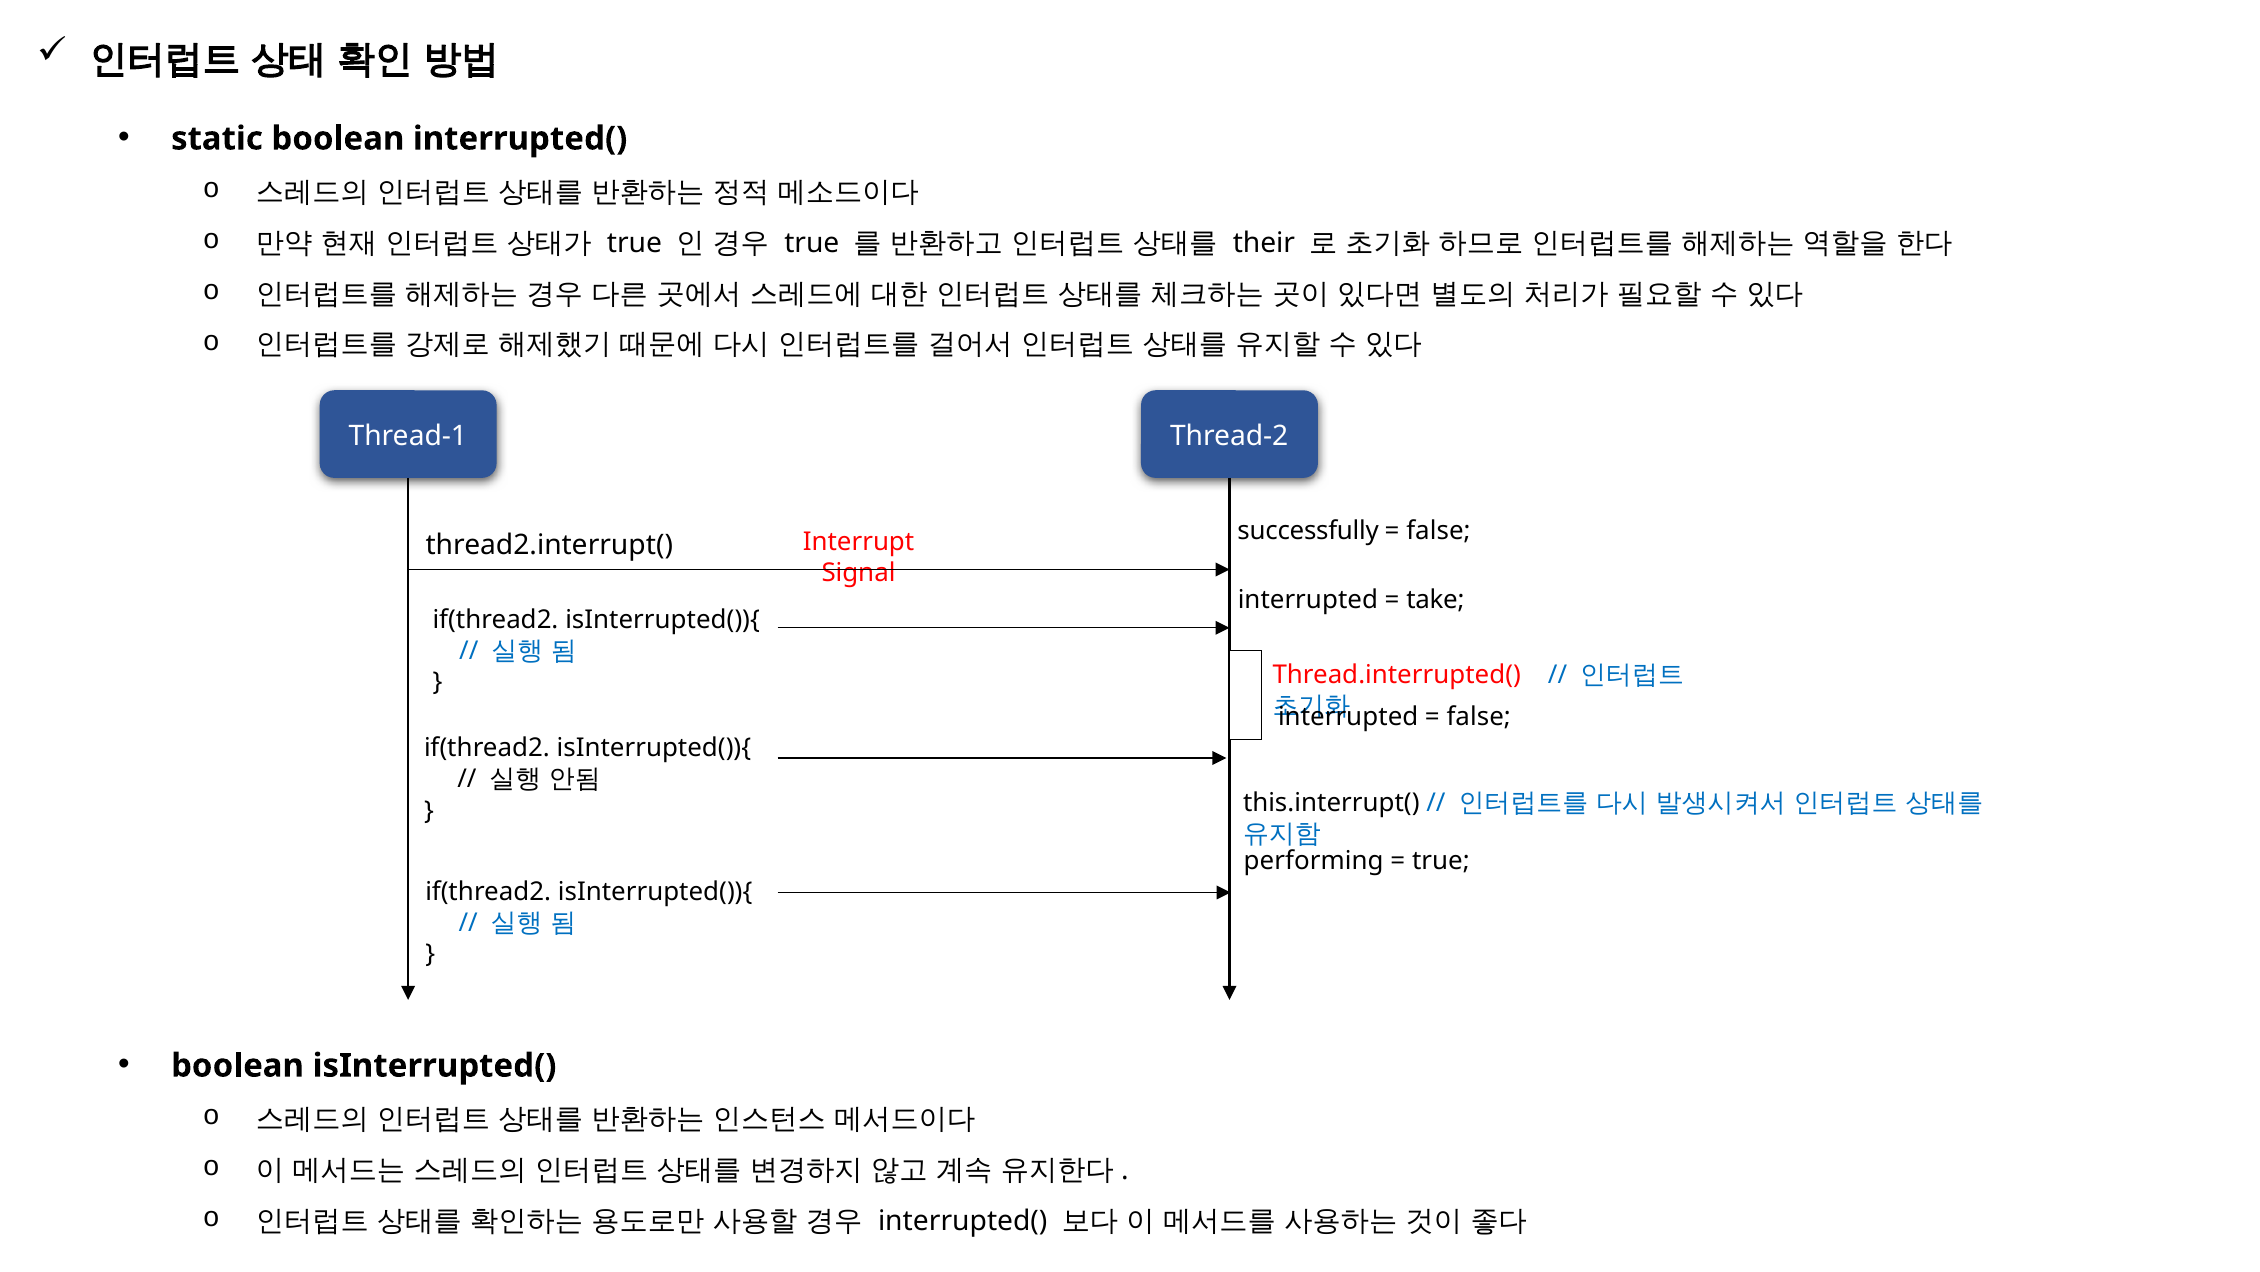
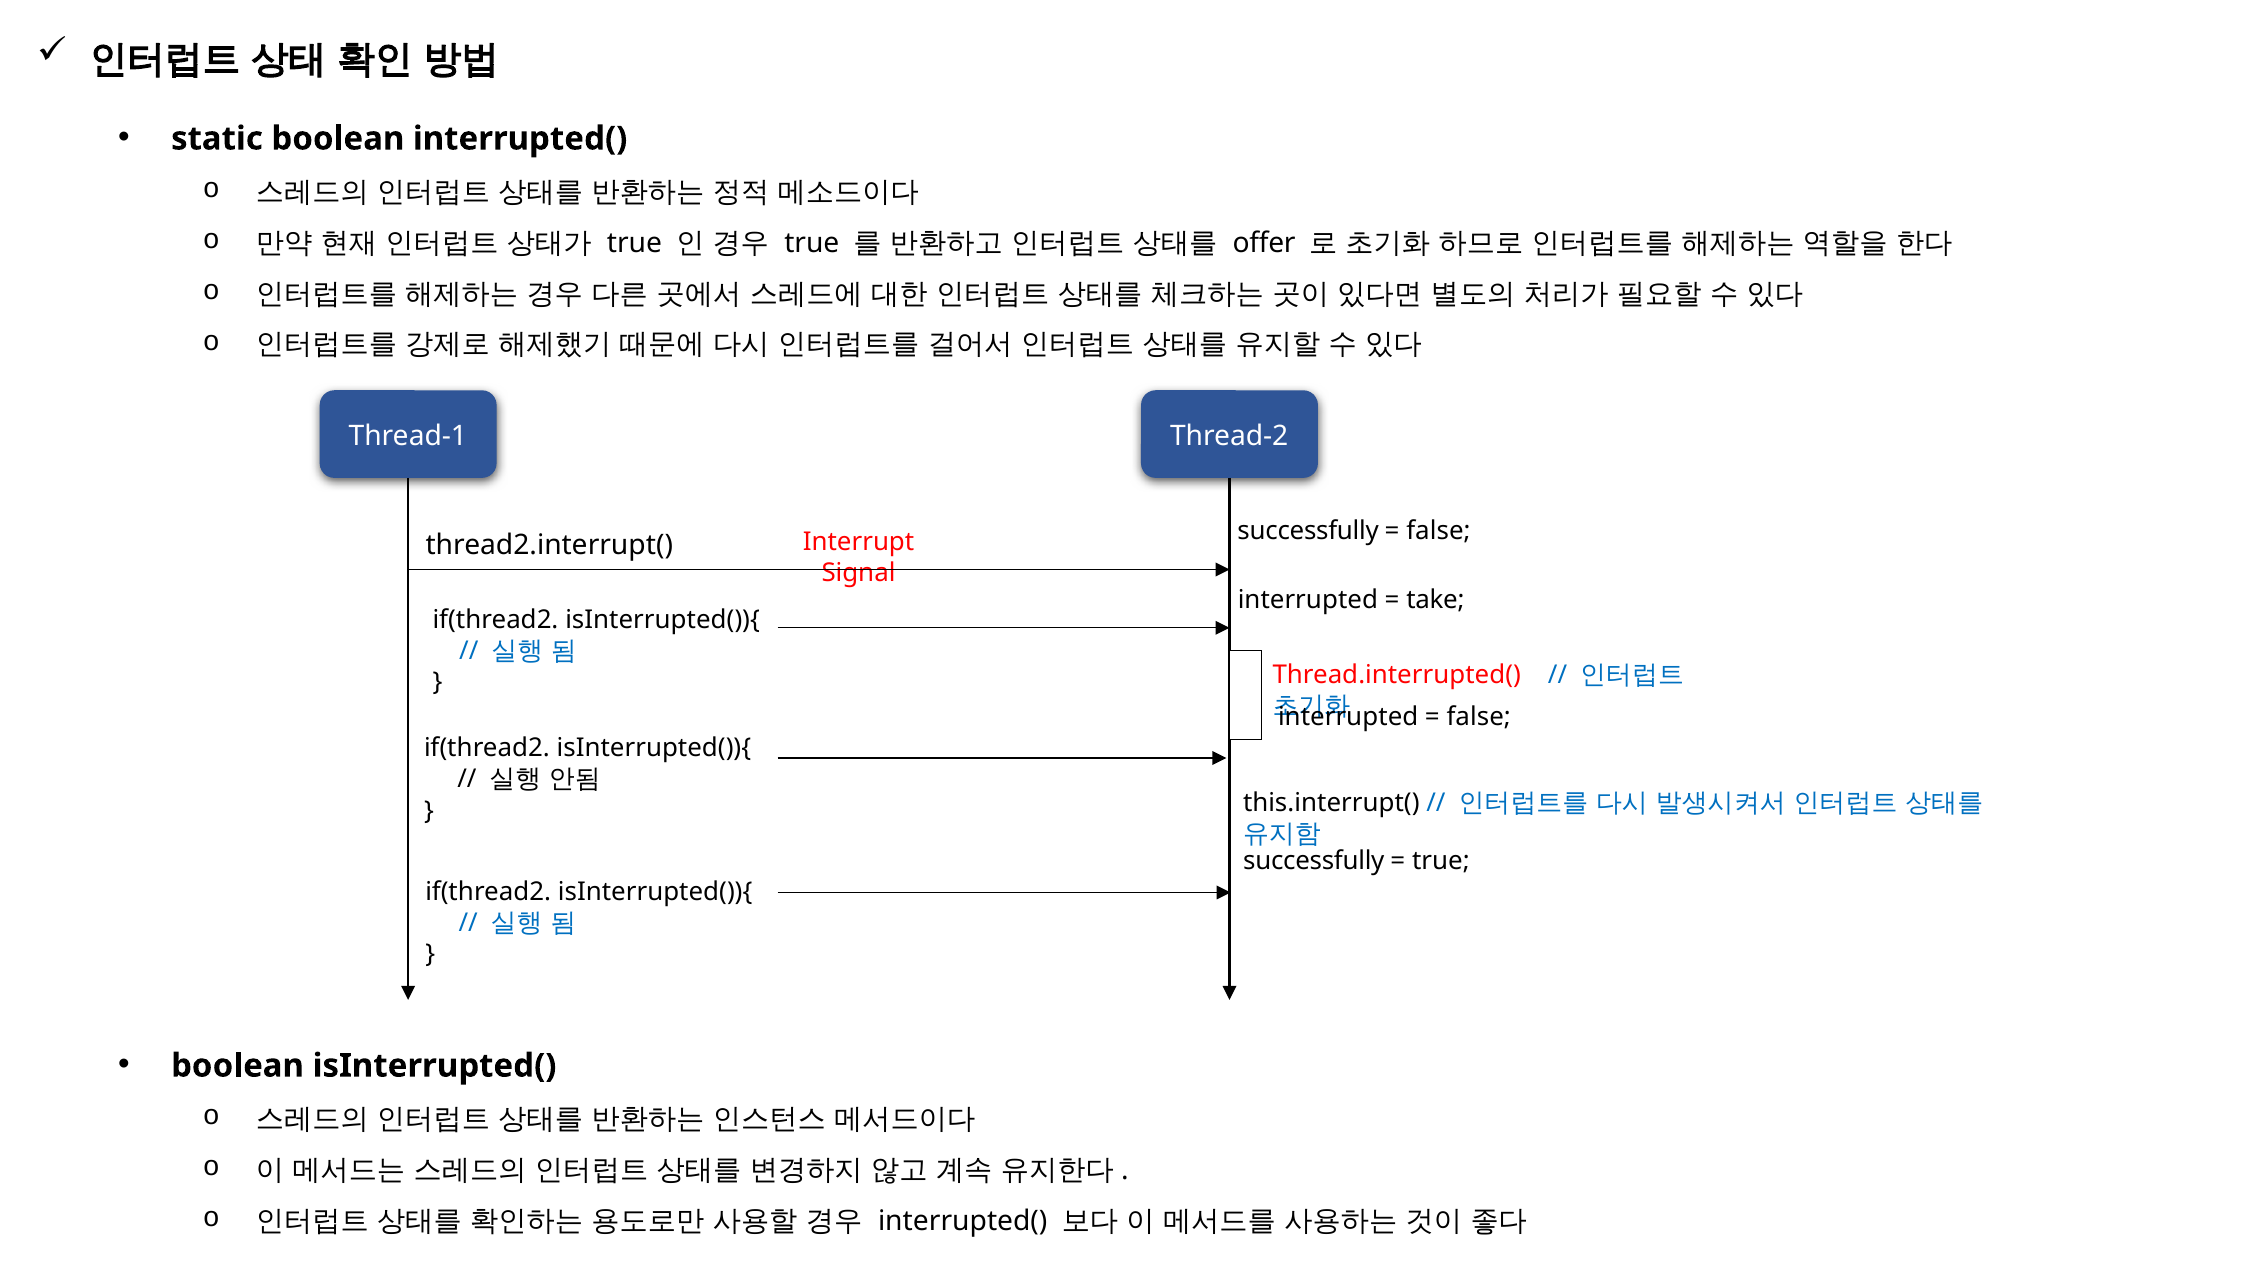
their: their -> offer (1264, 243)
performing: performing -> successfully (1314, 860)
